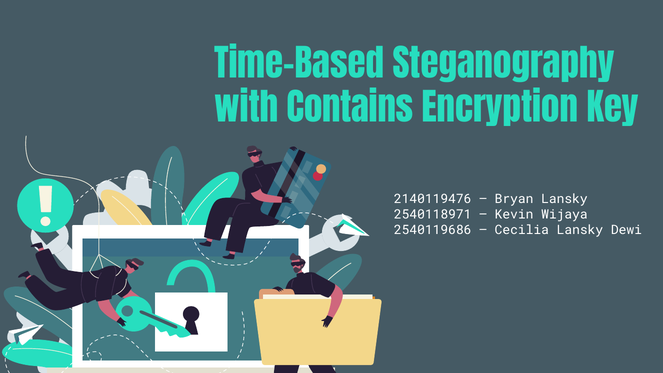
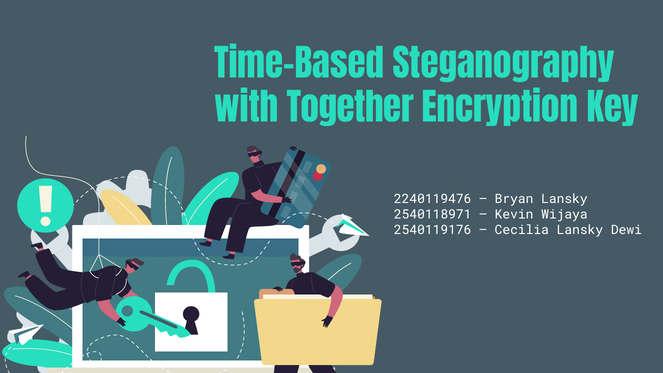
Contains: Contains -> Together (350, 110)
2140119476: 2140119476 -> 2240119476 (433, 199)
2540119686: 2540119686 -> 2540119176 (433, 230)
